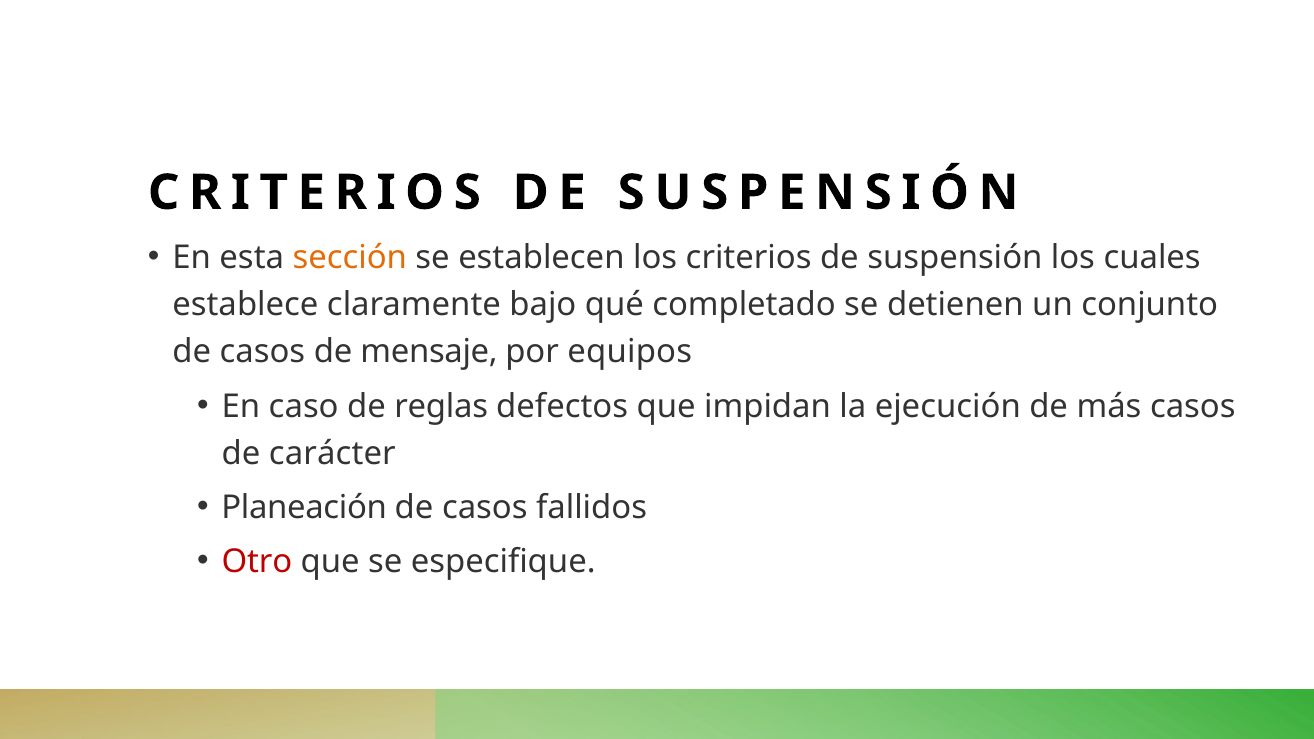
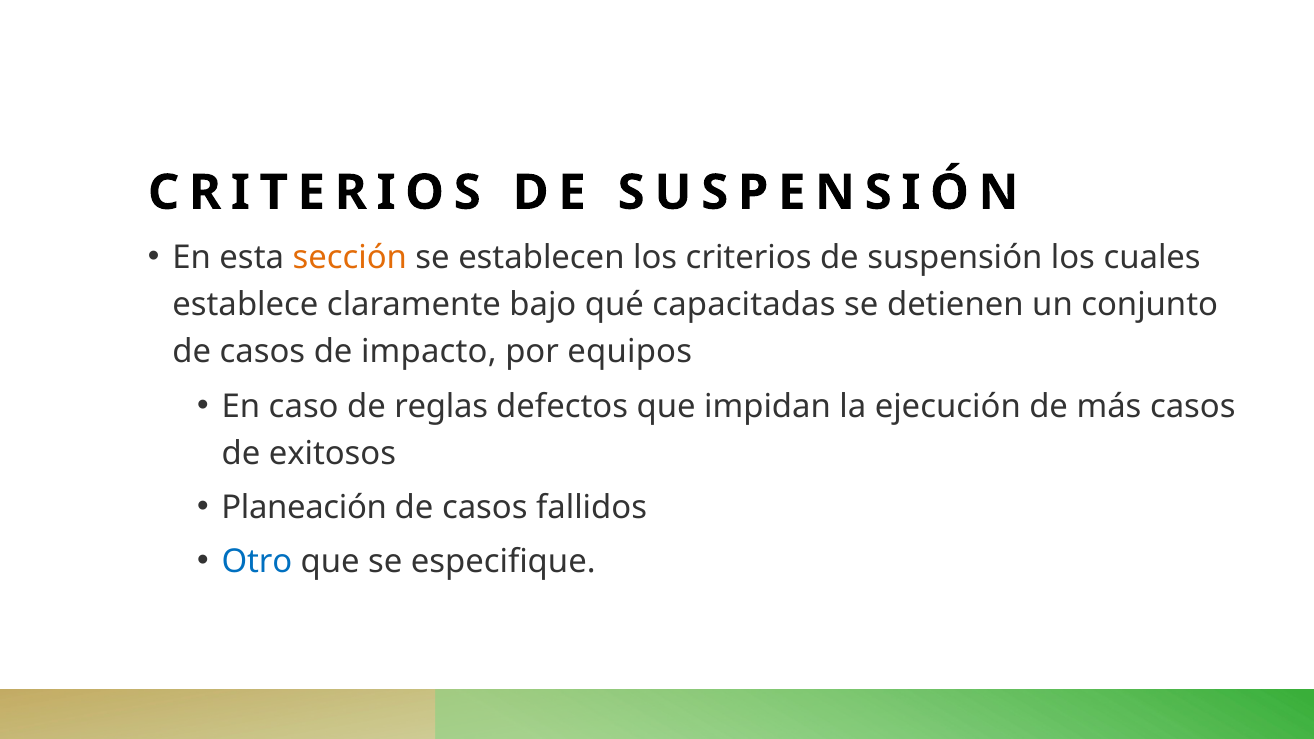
completado: completado -> capacitadas (744, 305)
mensaje: mensaje -> impacto (429, 352)
carácter: carácter -> exitosos (332, 454)
Otro colour: red -> blue (257, 562)
